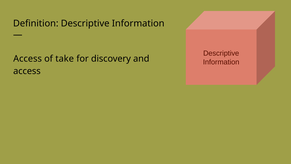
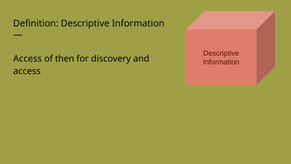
take: take -> then (65, 59)
